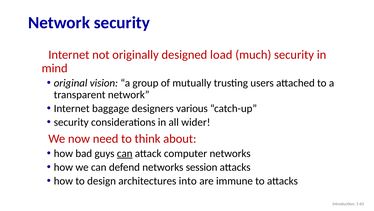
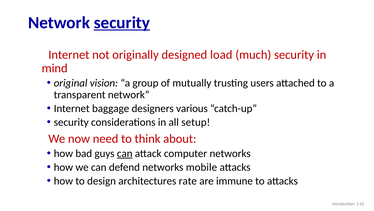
security underline: none -> present (122, 23)
wider: wider -> setup (196, 122)
session: session -> mobile (201, 167)
into: into -> rate (188, 180)
